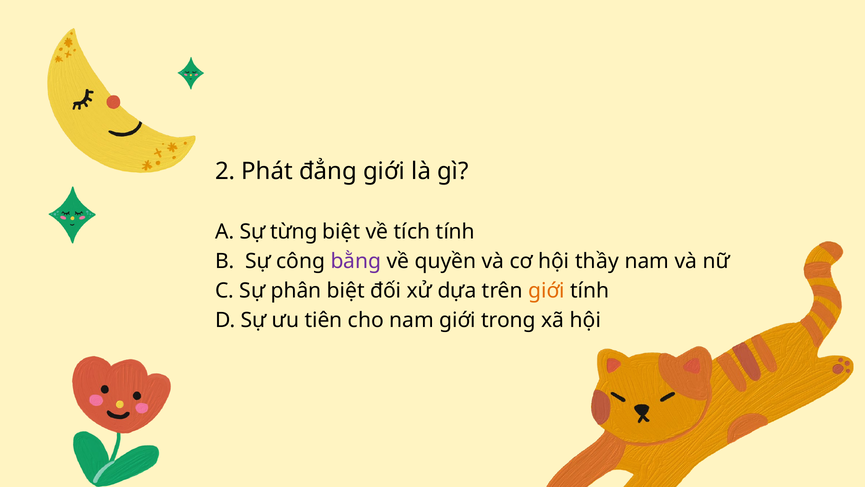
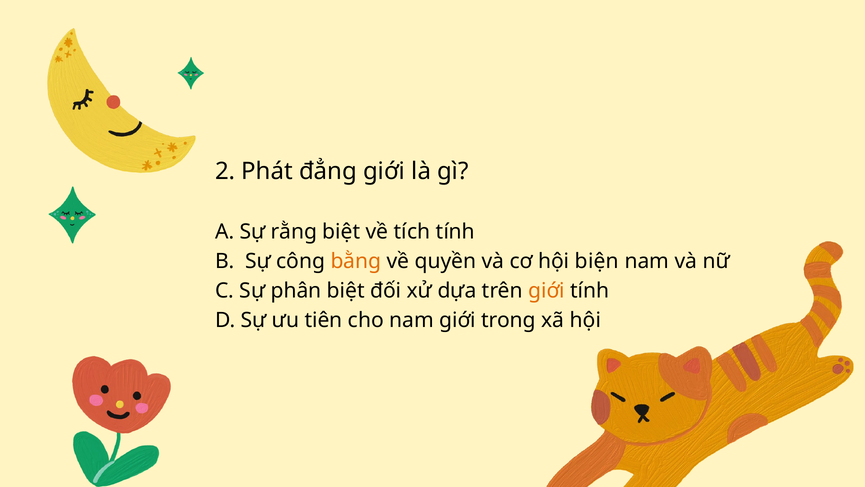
từng: từng -> rằng (294, 231)
bằng colour: purple -> orange (356, 261)
thầy: thầy -> biện (597, 261)
